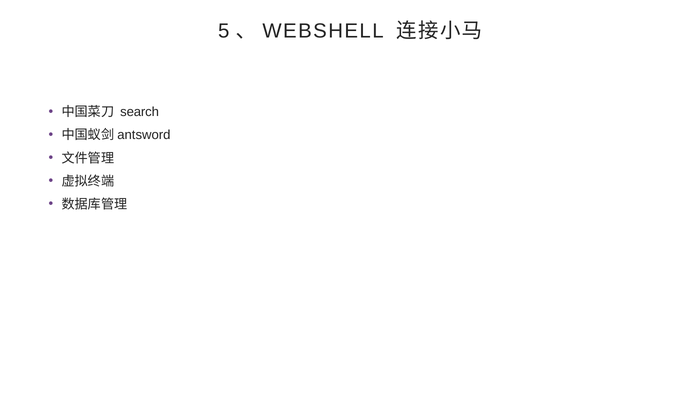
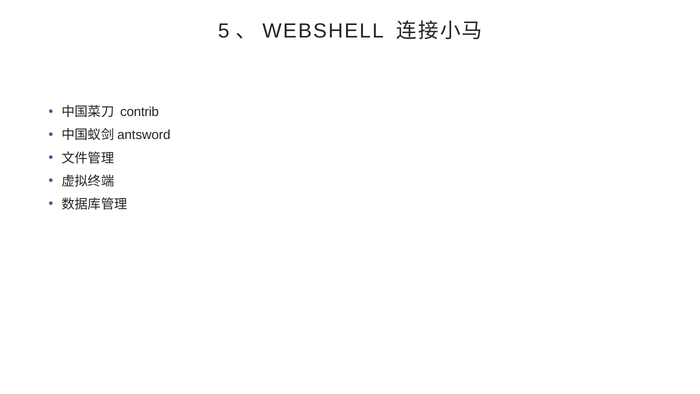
search: search -> contrib (140, 112)
